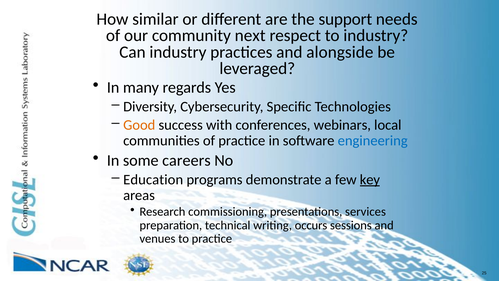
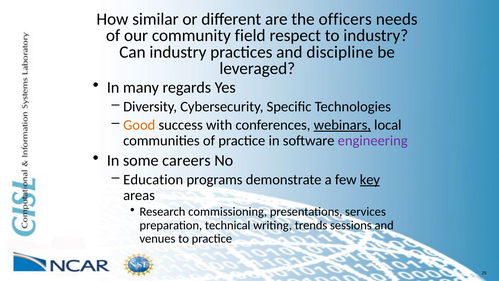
support: support -> officers (345, 19)
next: next -> field (250, 35)
alongside: alongside -> discipline (340, 52)
webinars underline: none -> present (342, 125)
engineering colour: blue -> purple (373, 141)
occurs: occurs -> trends (311, 225)
